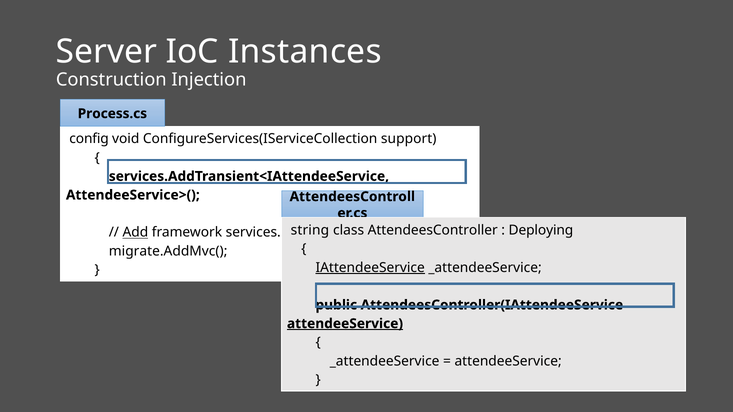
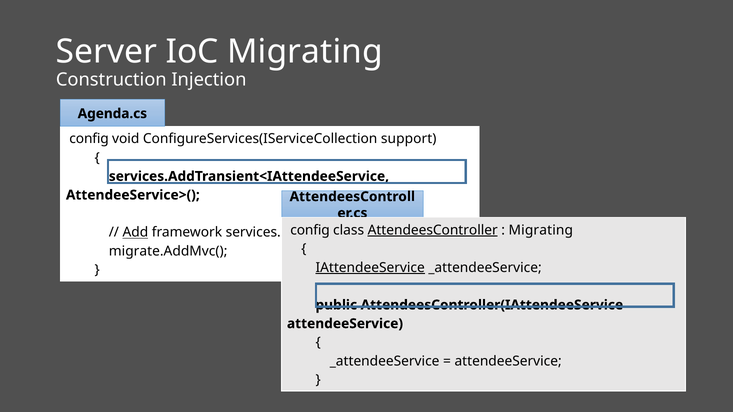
IoC Instances: Instances -> Migrating (305, 52)
Process.cs: Process.cs -> Agenda.cs (112, 114)
string: string -> config (310, 230)
AttendeesController underline: none -> present (433, 230)
Deploying: Deploying -> Migrating (541, 230)
attendeeService underline: present -> none (345, 324)
